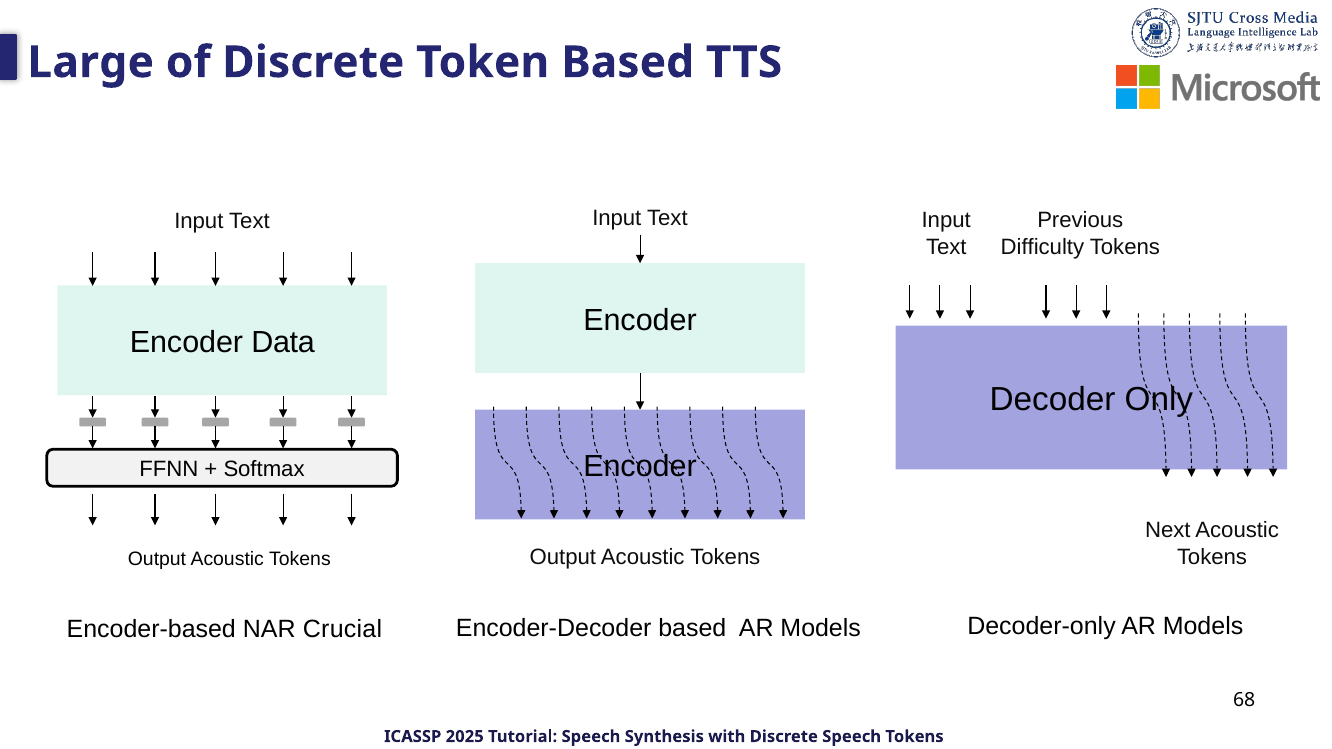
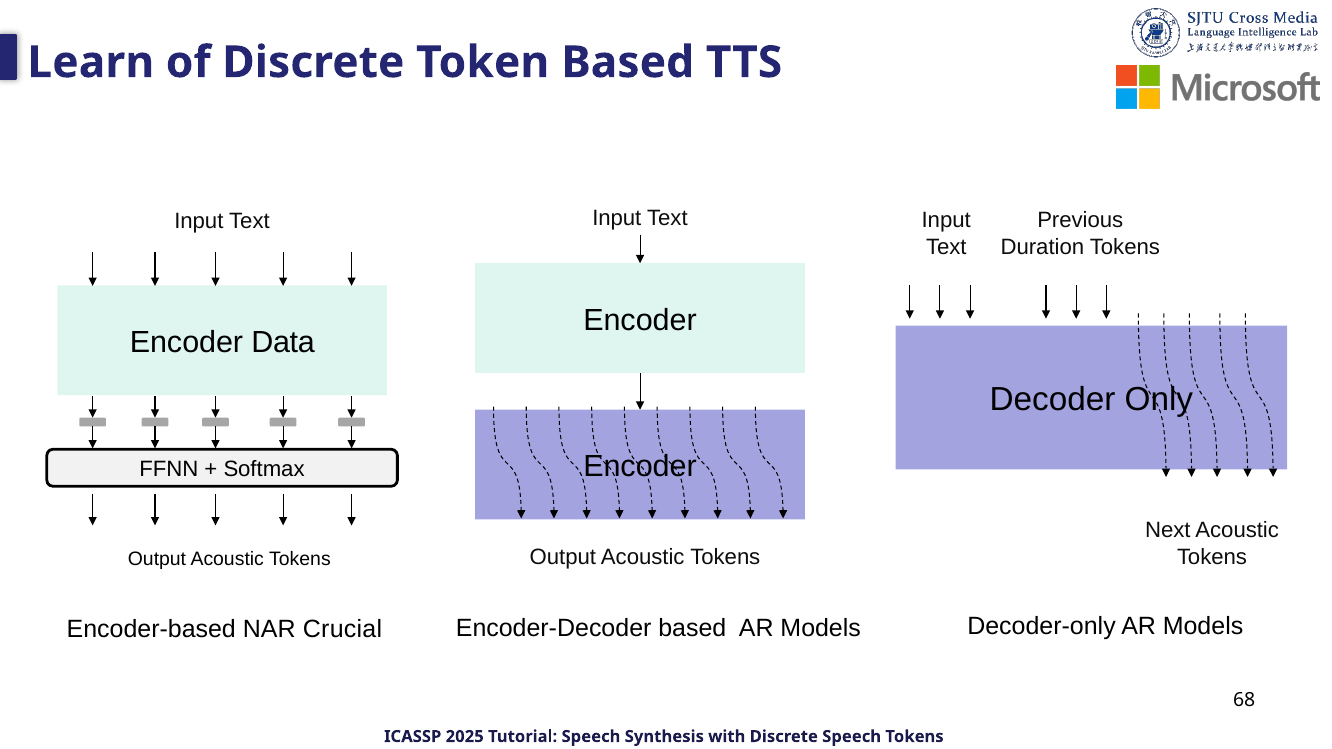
Large: Large -> Learn (91, 63)
Difficulty: Difficulty -> Duration (1042, 247)
